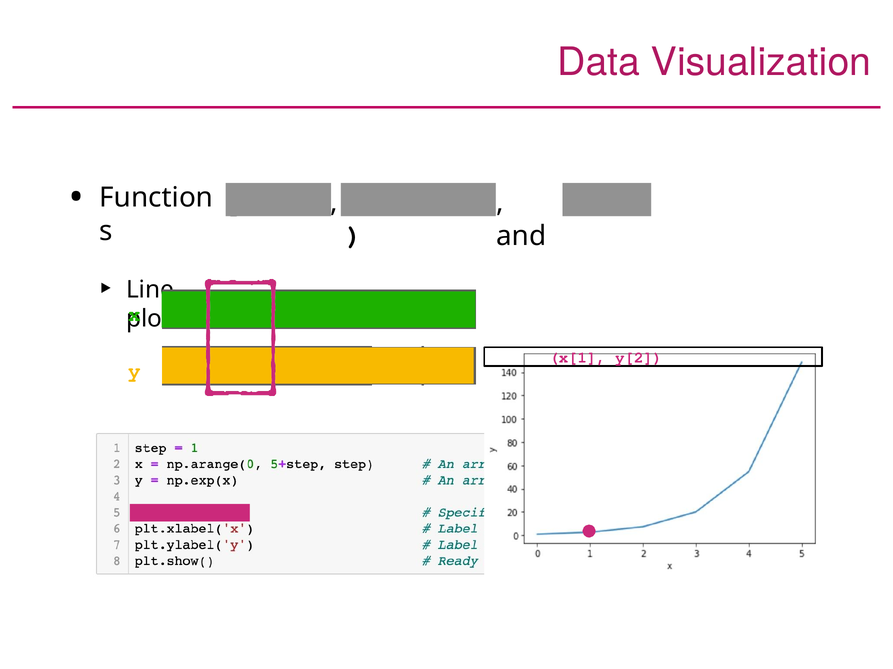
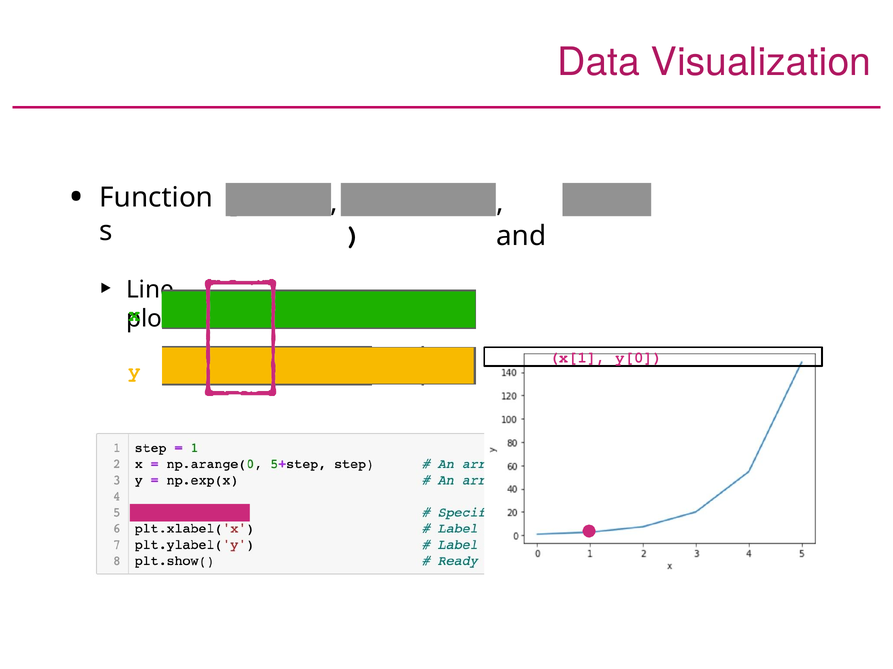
y[2: y[2 -> y[0 (639, 358)
